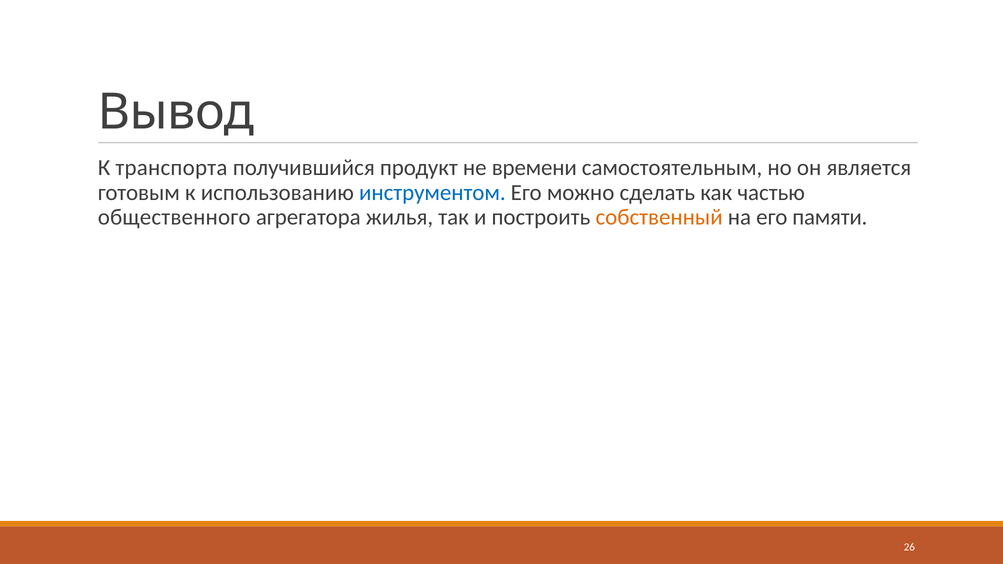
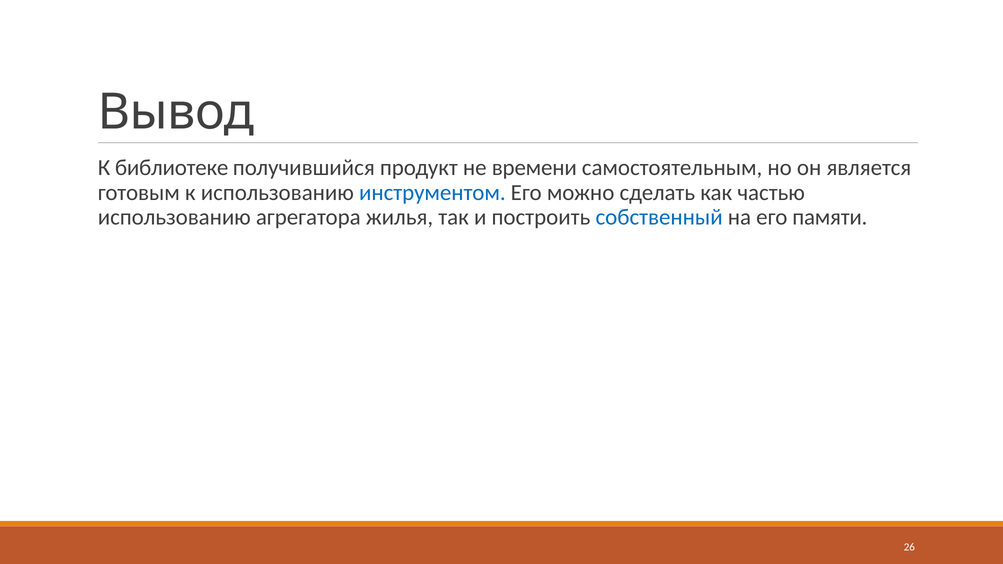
транспорта: транспорта -> библиотеке (172, 168)
общественного: общественного -> использованию (174, 217)
собственный colour: orange -> blue (659, 217)
